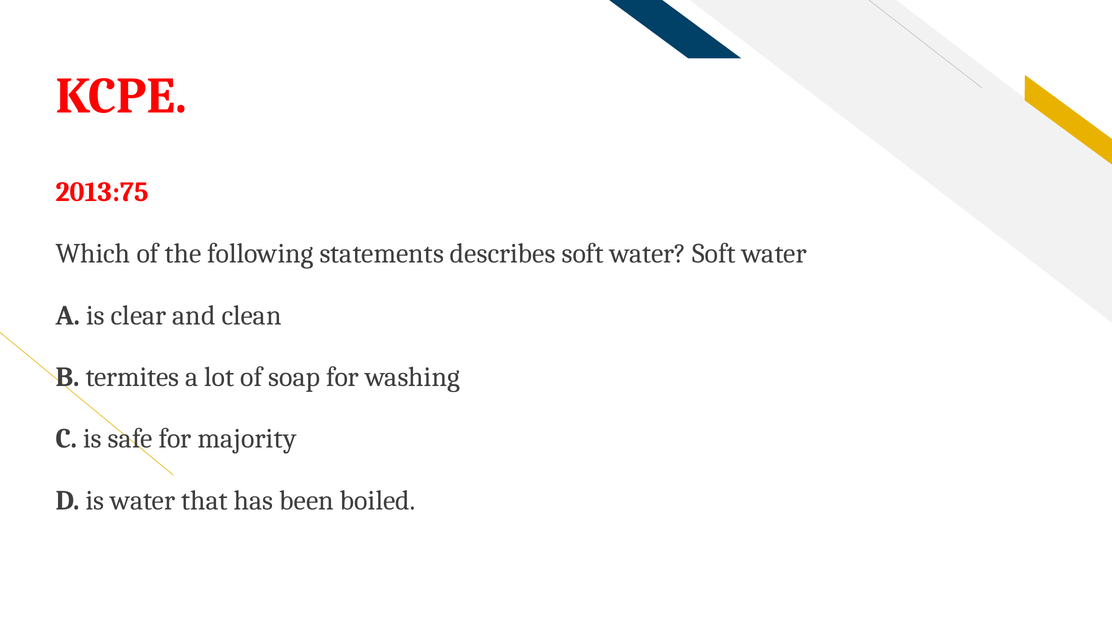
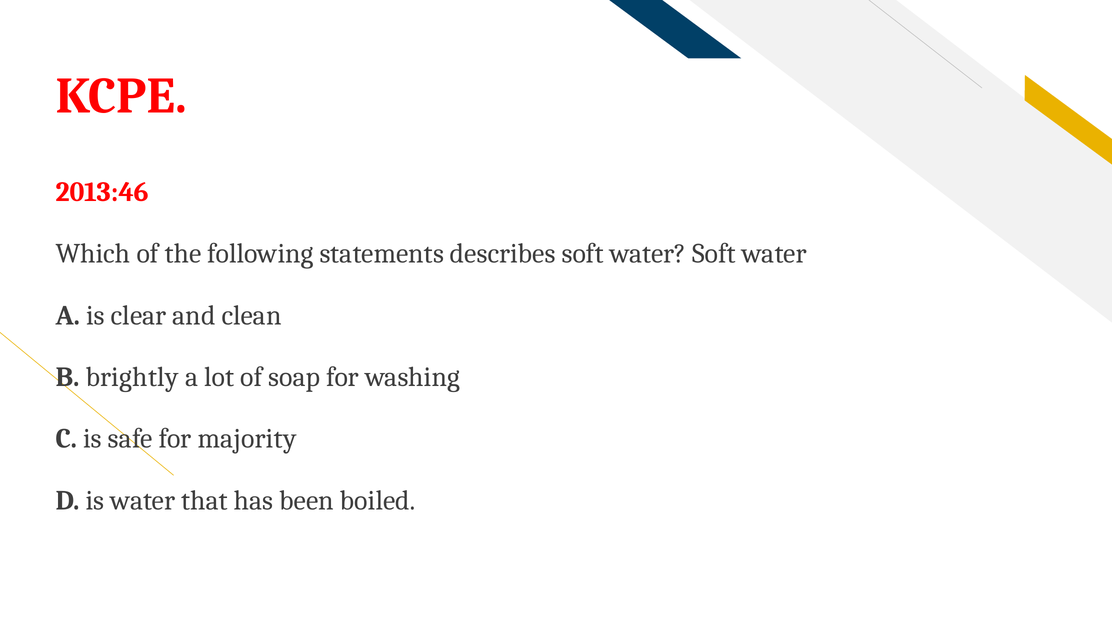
2013:75: 2013:75 -> 2013:46 (102, 192)
termites: termites -> brightly (132, 377)
